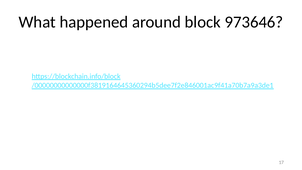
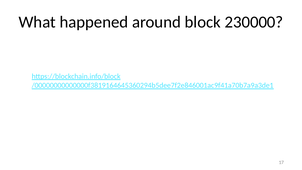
973646: 973646 -> 230000 (254, 22)
